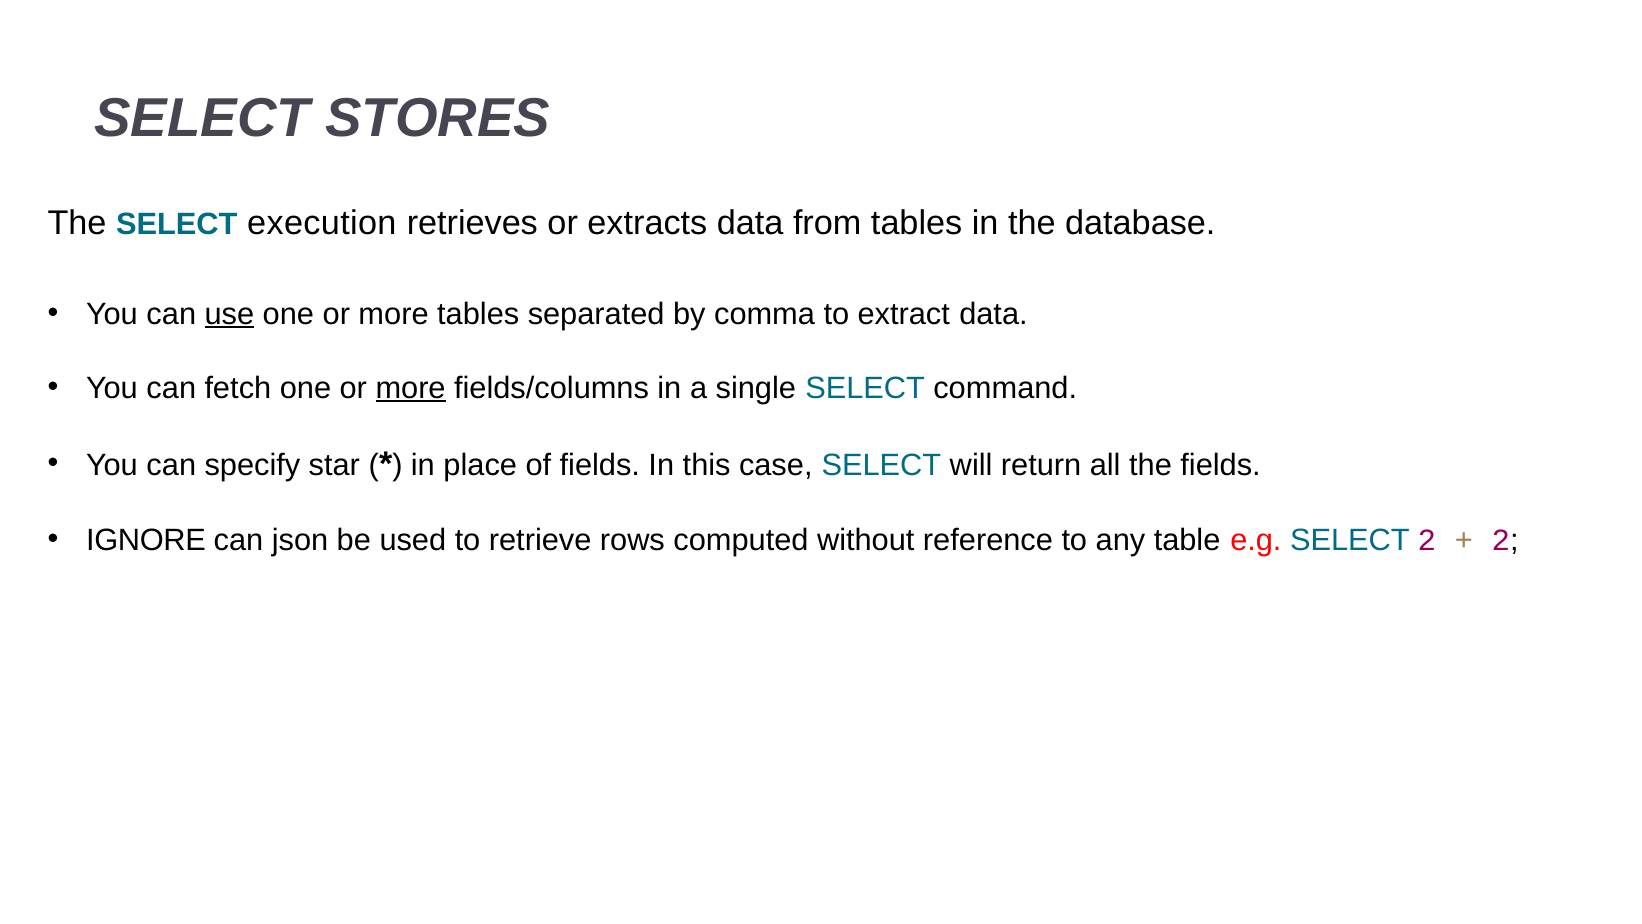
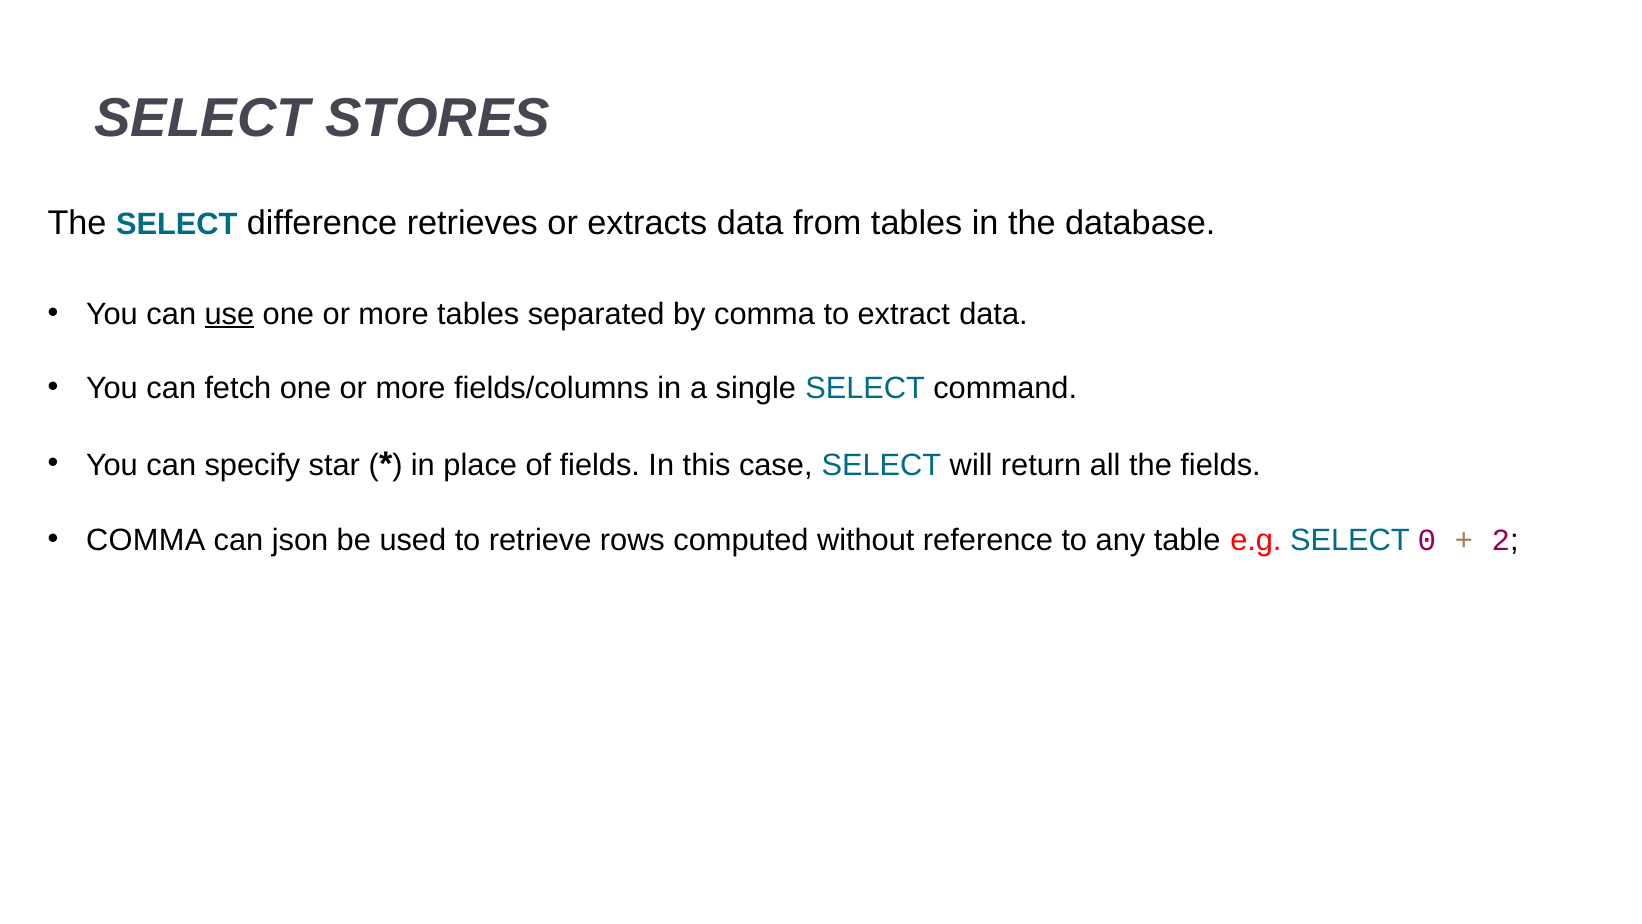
execution: execution -> difference (322, 223)
more underline: present -> none (411, 388)
IGNORE: IGNORE -> COMMA (146, 540)
SELECT 2: 2 -> 0 (1427, 540)
